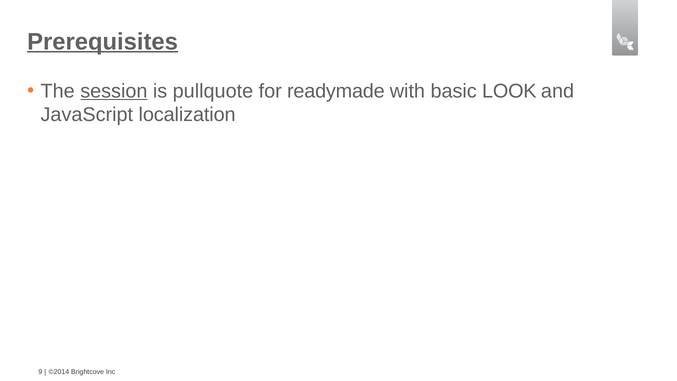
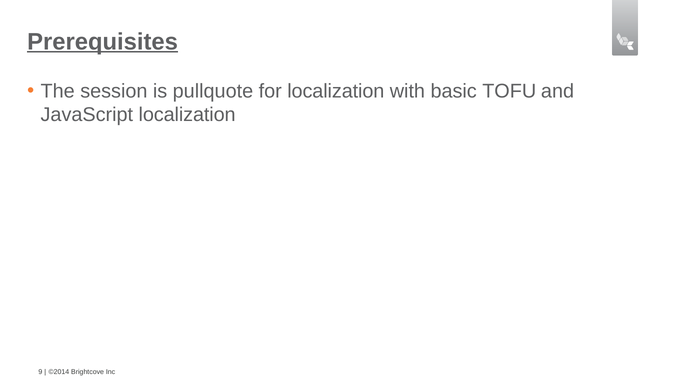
session underline: present -> none (114, 91)
for readymade: readymade -> localization (336, 91)
LOOK: LOOK -> TOFU (509, 91)
